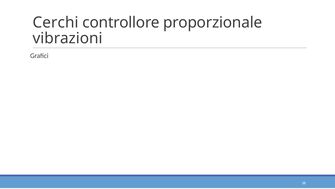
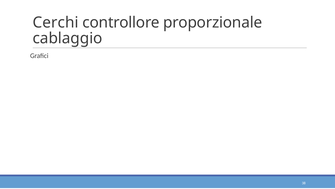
vibrazioni: vibrazioni -> cablaggio (68, 38)
